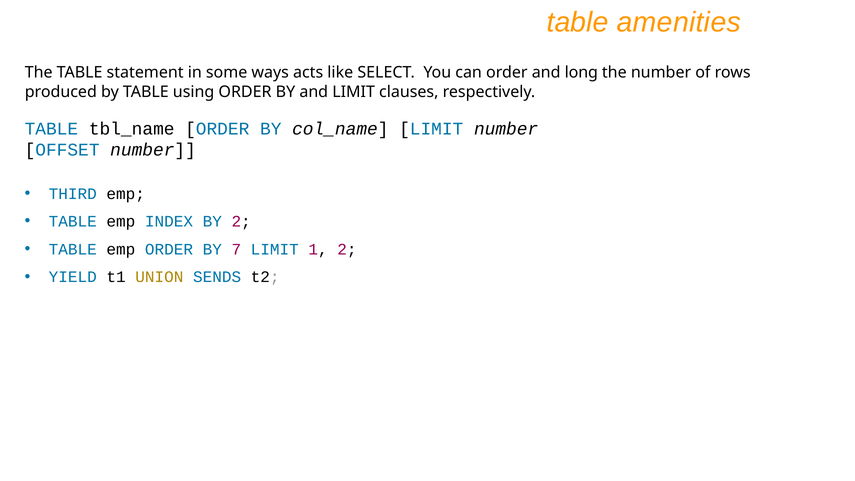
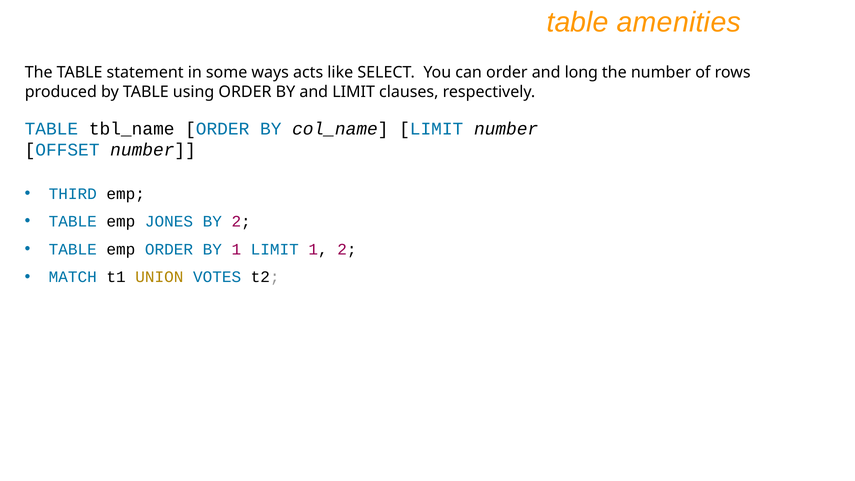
INDEX: INDEX -> JONES (169, 222)
BY 7: 7 -> 1 (236, 249)
YIELD: YIELD -> MATCH (73, 277)
SENDS: SENDS -> VOTES (217, 277)
